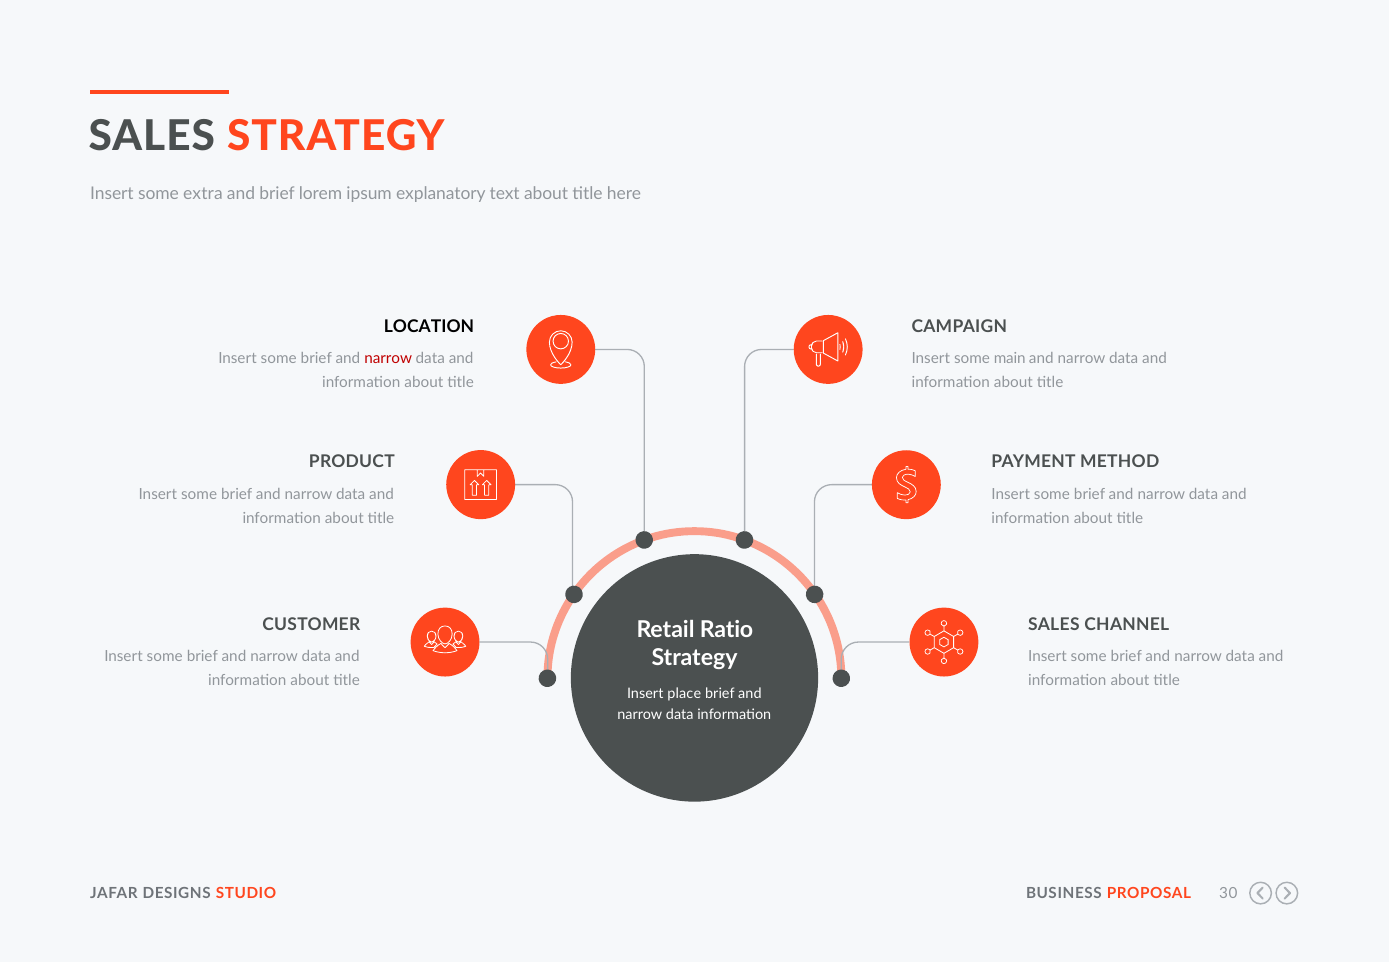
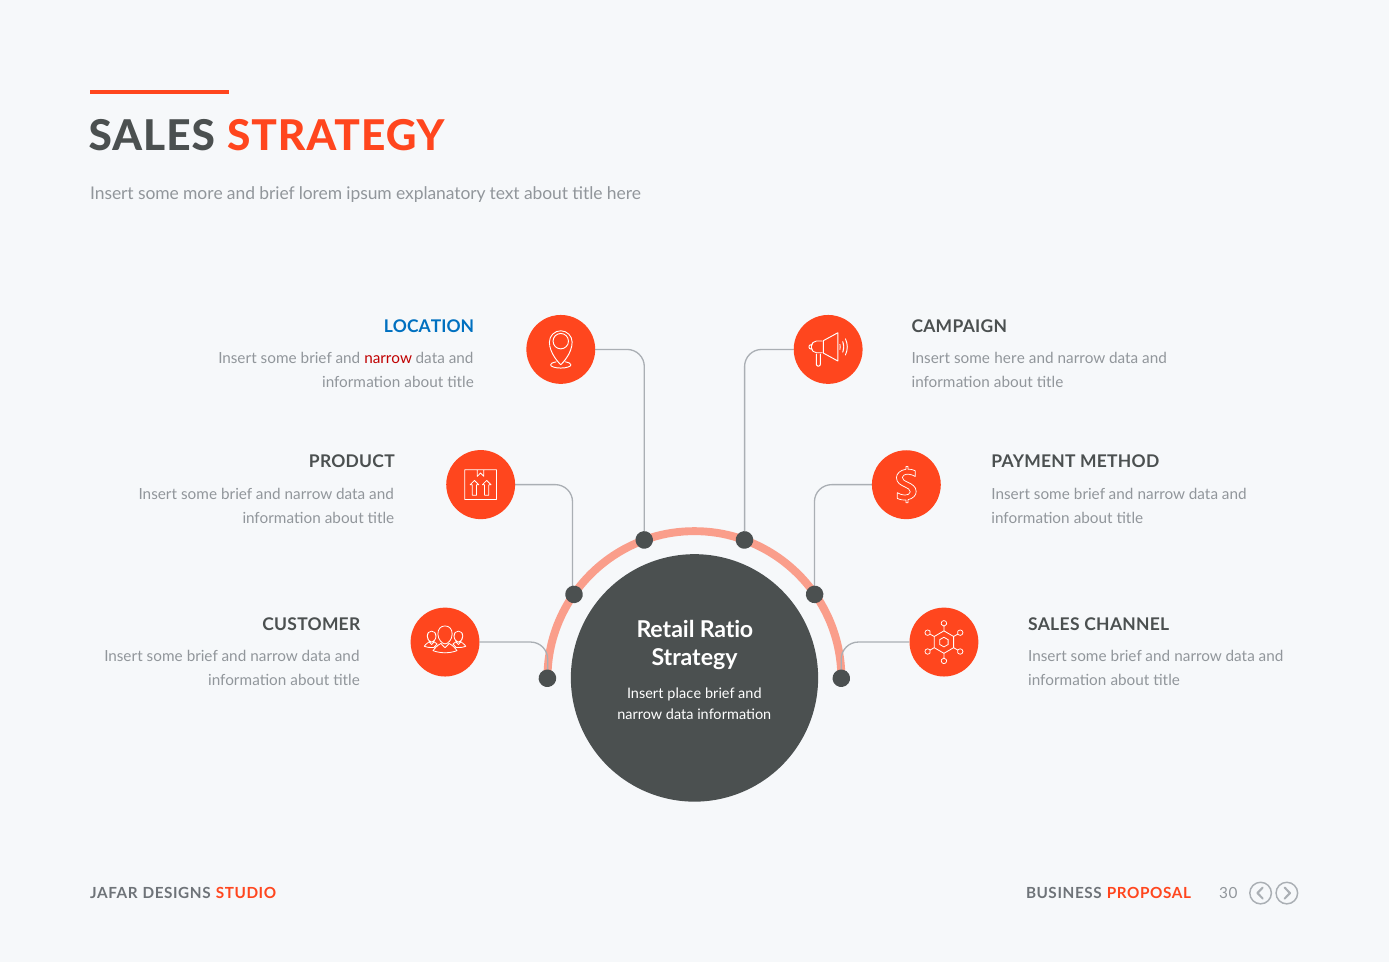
extra: extra -> more (203, 193)
LOCATION colour: black -> blue (429, 326)
some main: main -> here (1010, 359)
